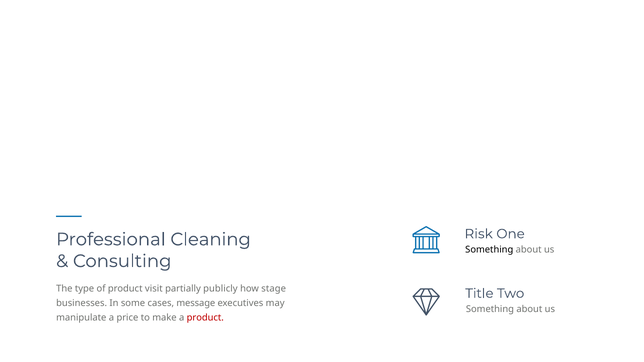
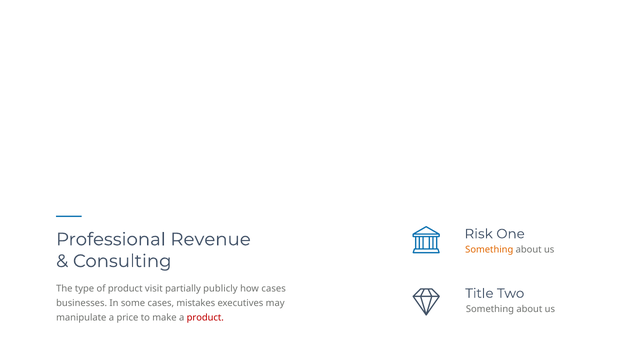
Cleaning: Cleaning -> Revenue (211, 240)
Something colour: black -> orange (489, 250)
how stage: stage -> cases (274, 289)
message: message -> mistakes (196, 303)
